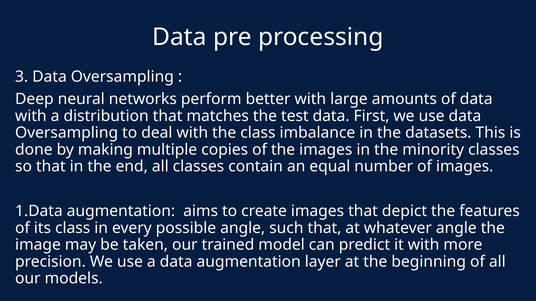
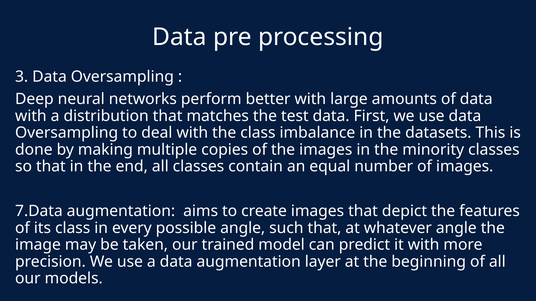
1.Data: 1.Data -> 7.Data (39, 212)
